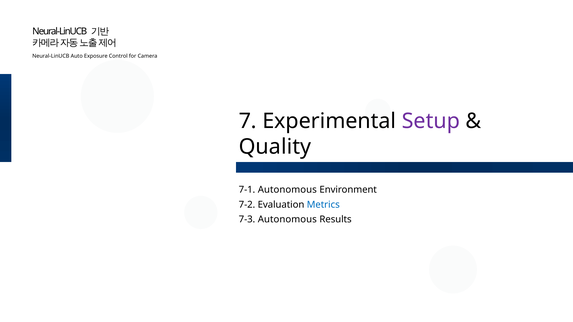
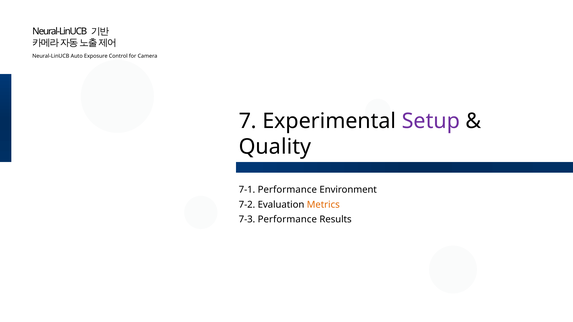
7-1 Autonomous: Autonomous -> Performance (287, 190)
Metrics colour: blue -> orange (323, 205)
7-3 Autonomous: Autonomous -> Performance (287, 220)
